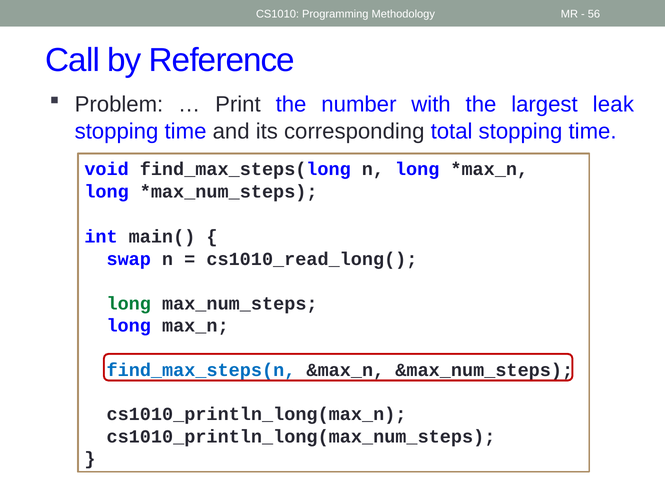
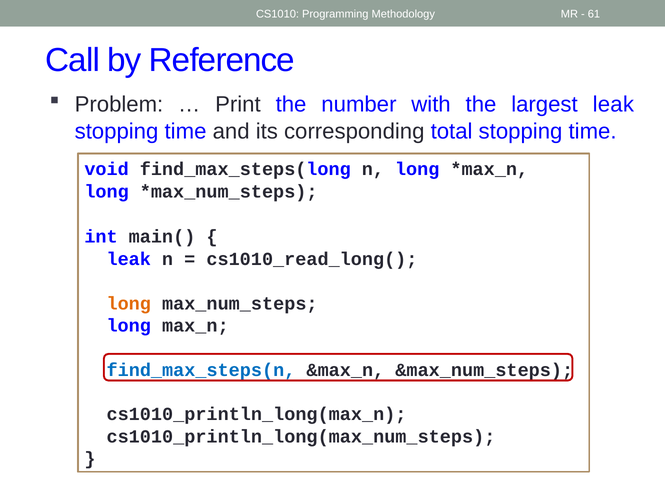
56: 56 -> 61 (594, 14)
swap: swap -> leak (129, 259)
long colour: green -> orange (129, 303)
